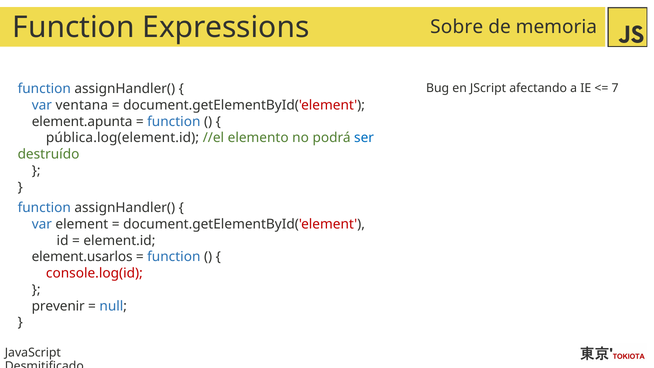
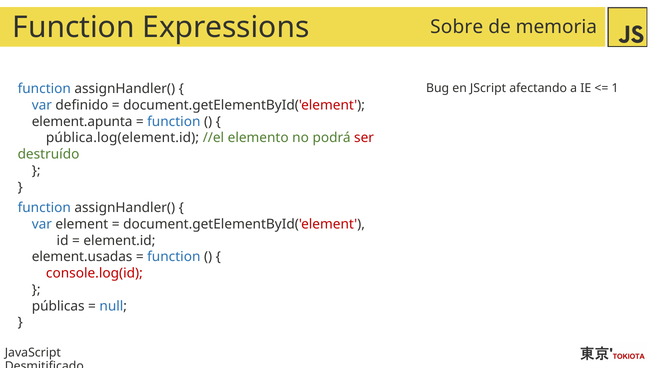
7: 7 -> 1 (615, 88)
ventana: ventana -> definido (82, 105)
ser colour: blue -> red (364, 138)
element.usarlos: element.usarlos -> element.usadas (82, 257)
prevenir: prevenir -> públicas (58, 306)
